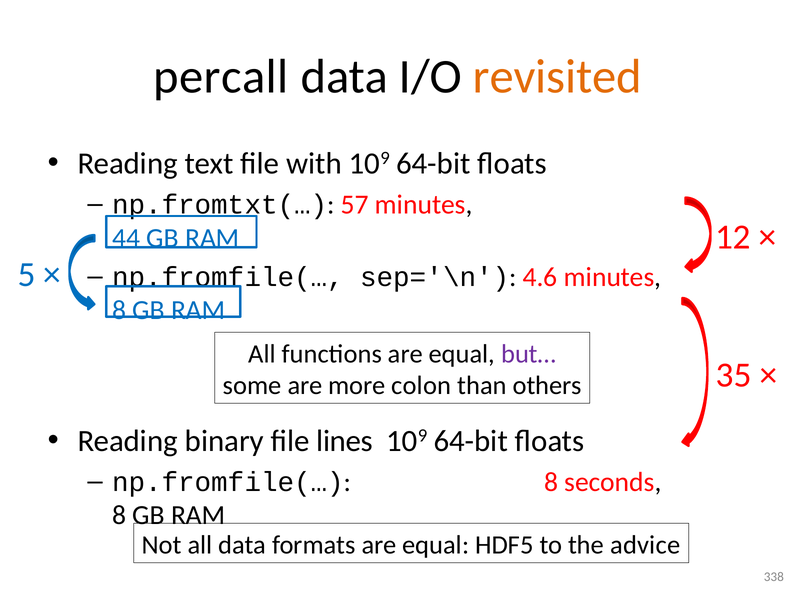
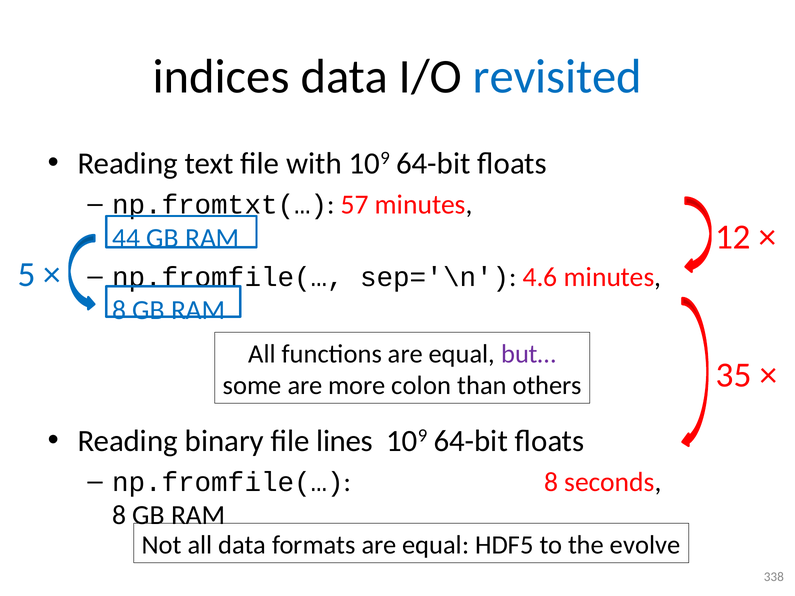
percall: percall -> indices (221, 77)
revisited colour: orange -> blue (557, 77)
advice: advice -> evolve (645, 545)
